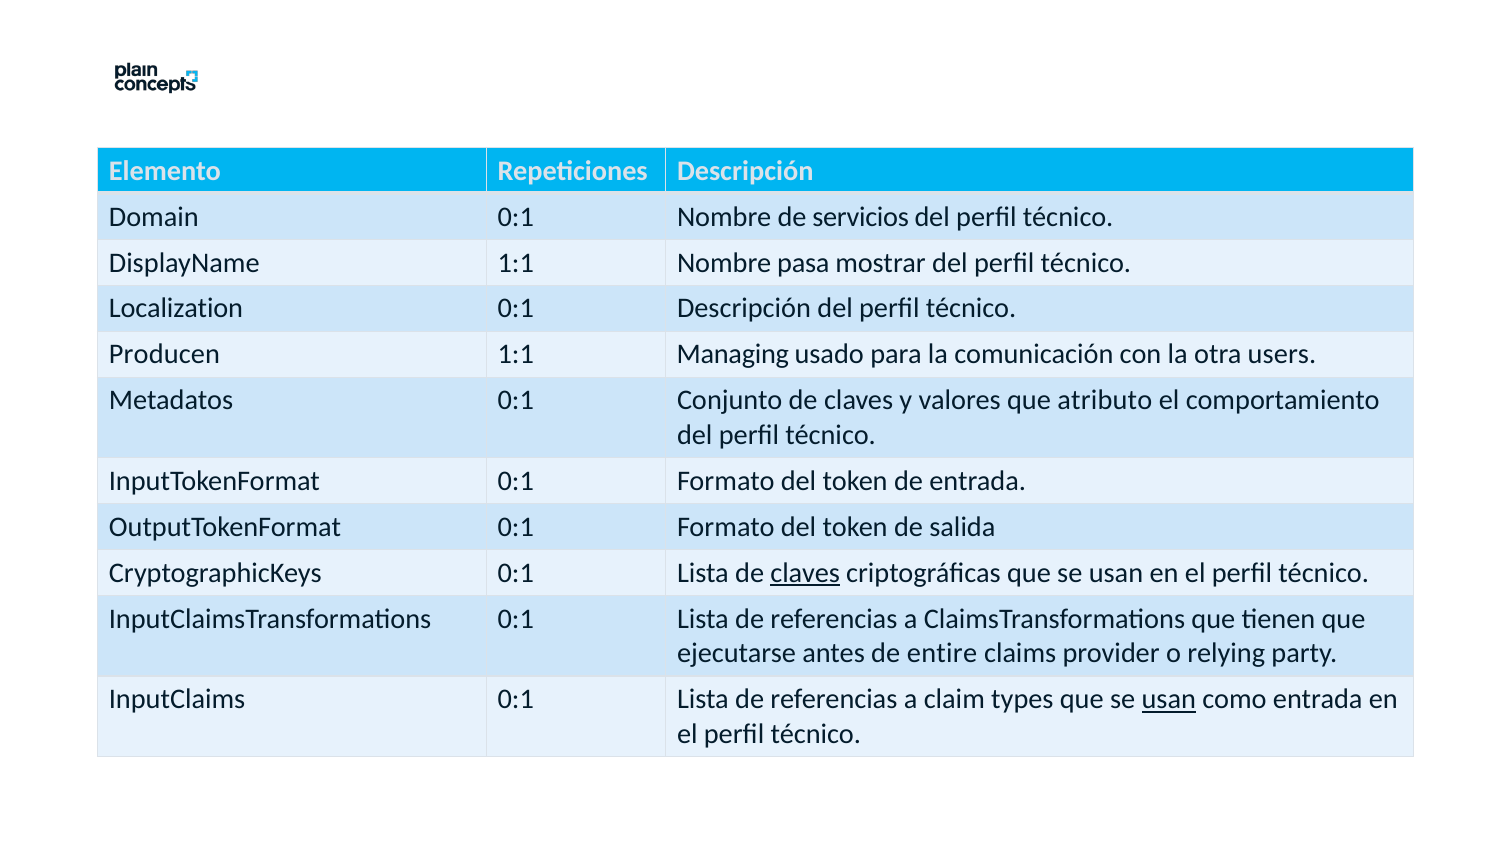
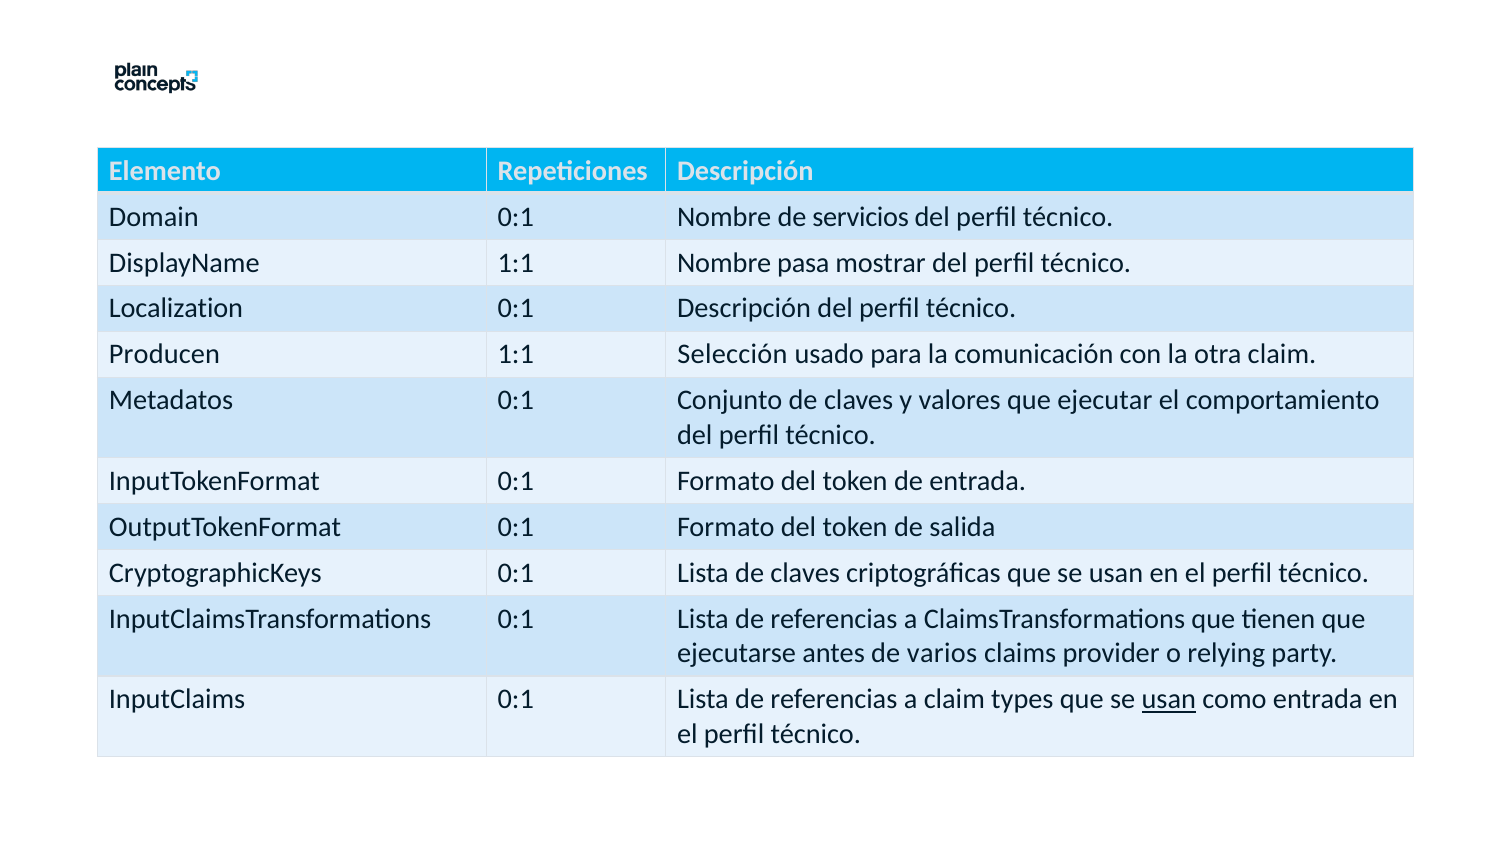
Managing: Managing -> Selección (733, 355)
otra users: users -> claim (1282, 355)
atributo: atributo -> ejecutar (1105, 400)
claves underline: present -> none (805, 573)
entire: entire -> varios (942, 653)
